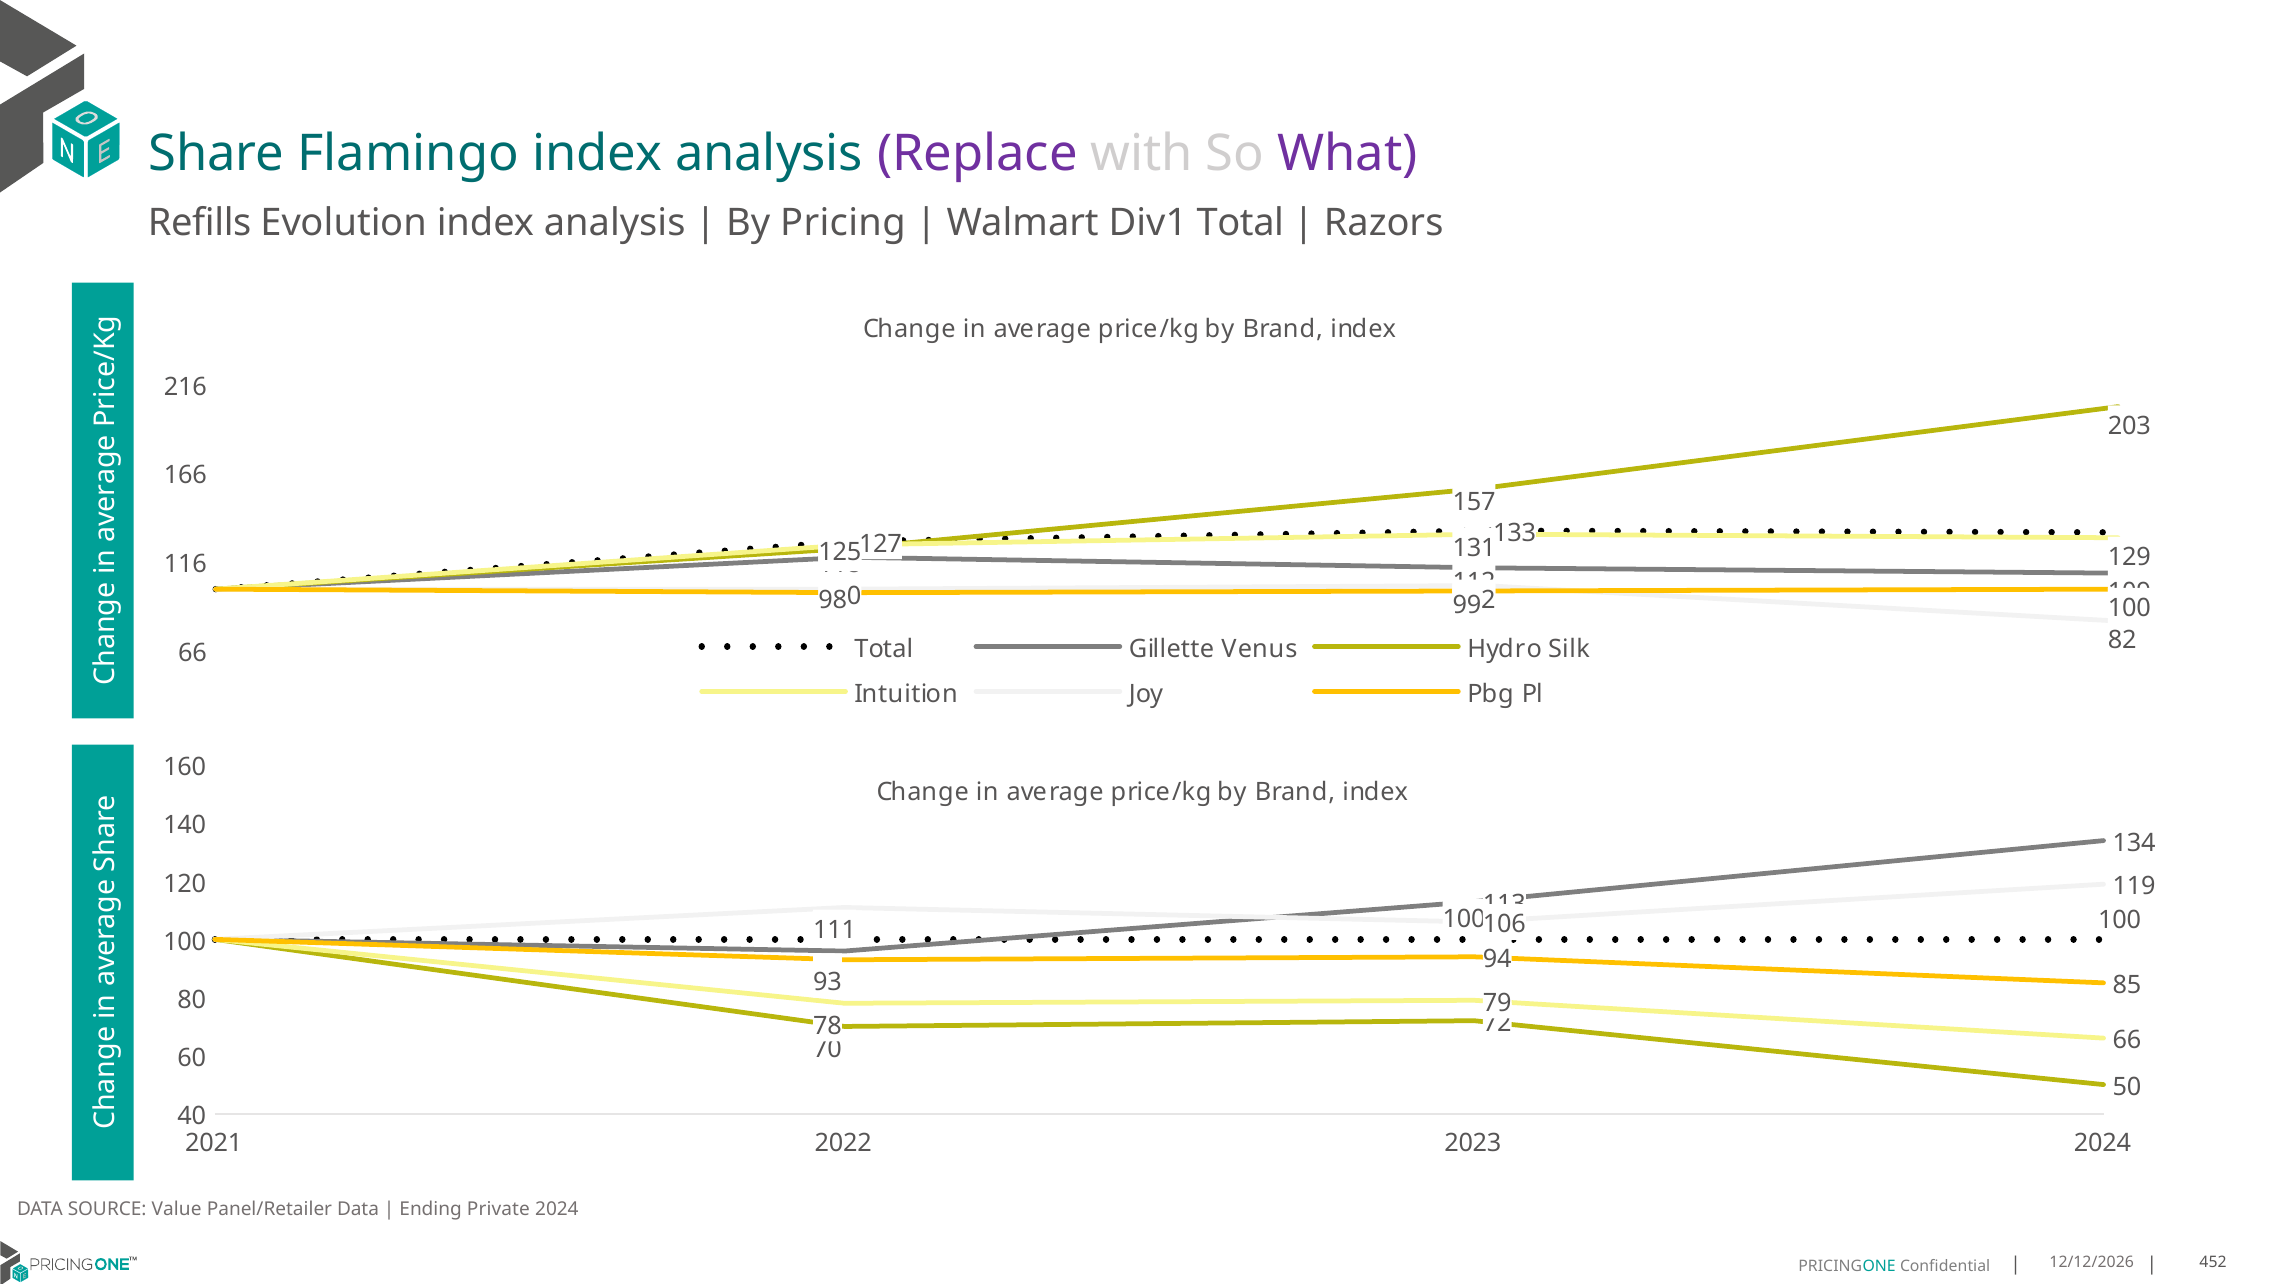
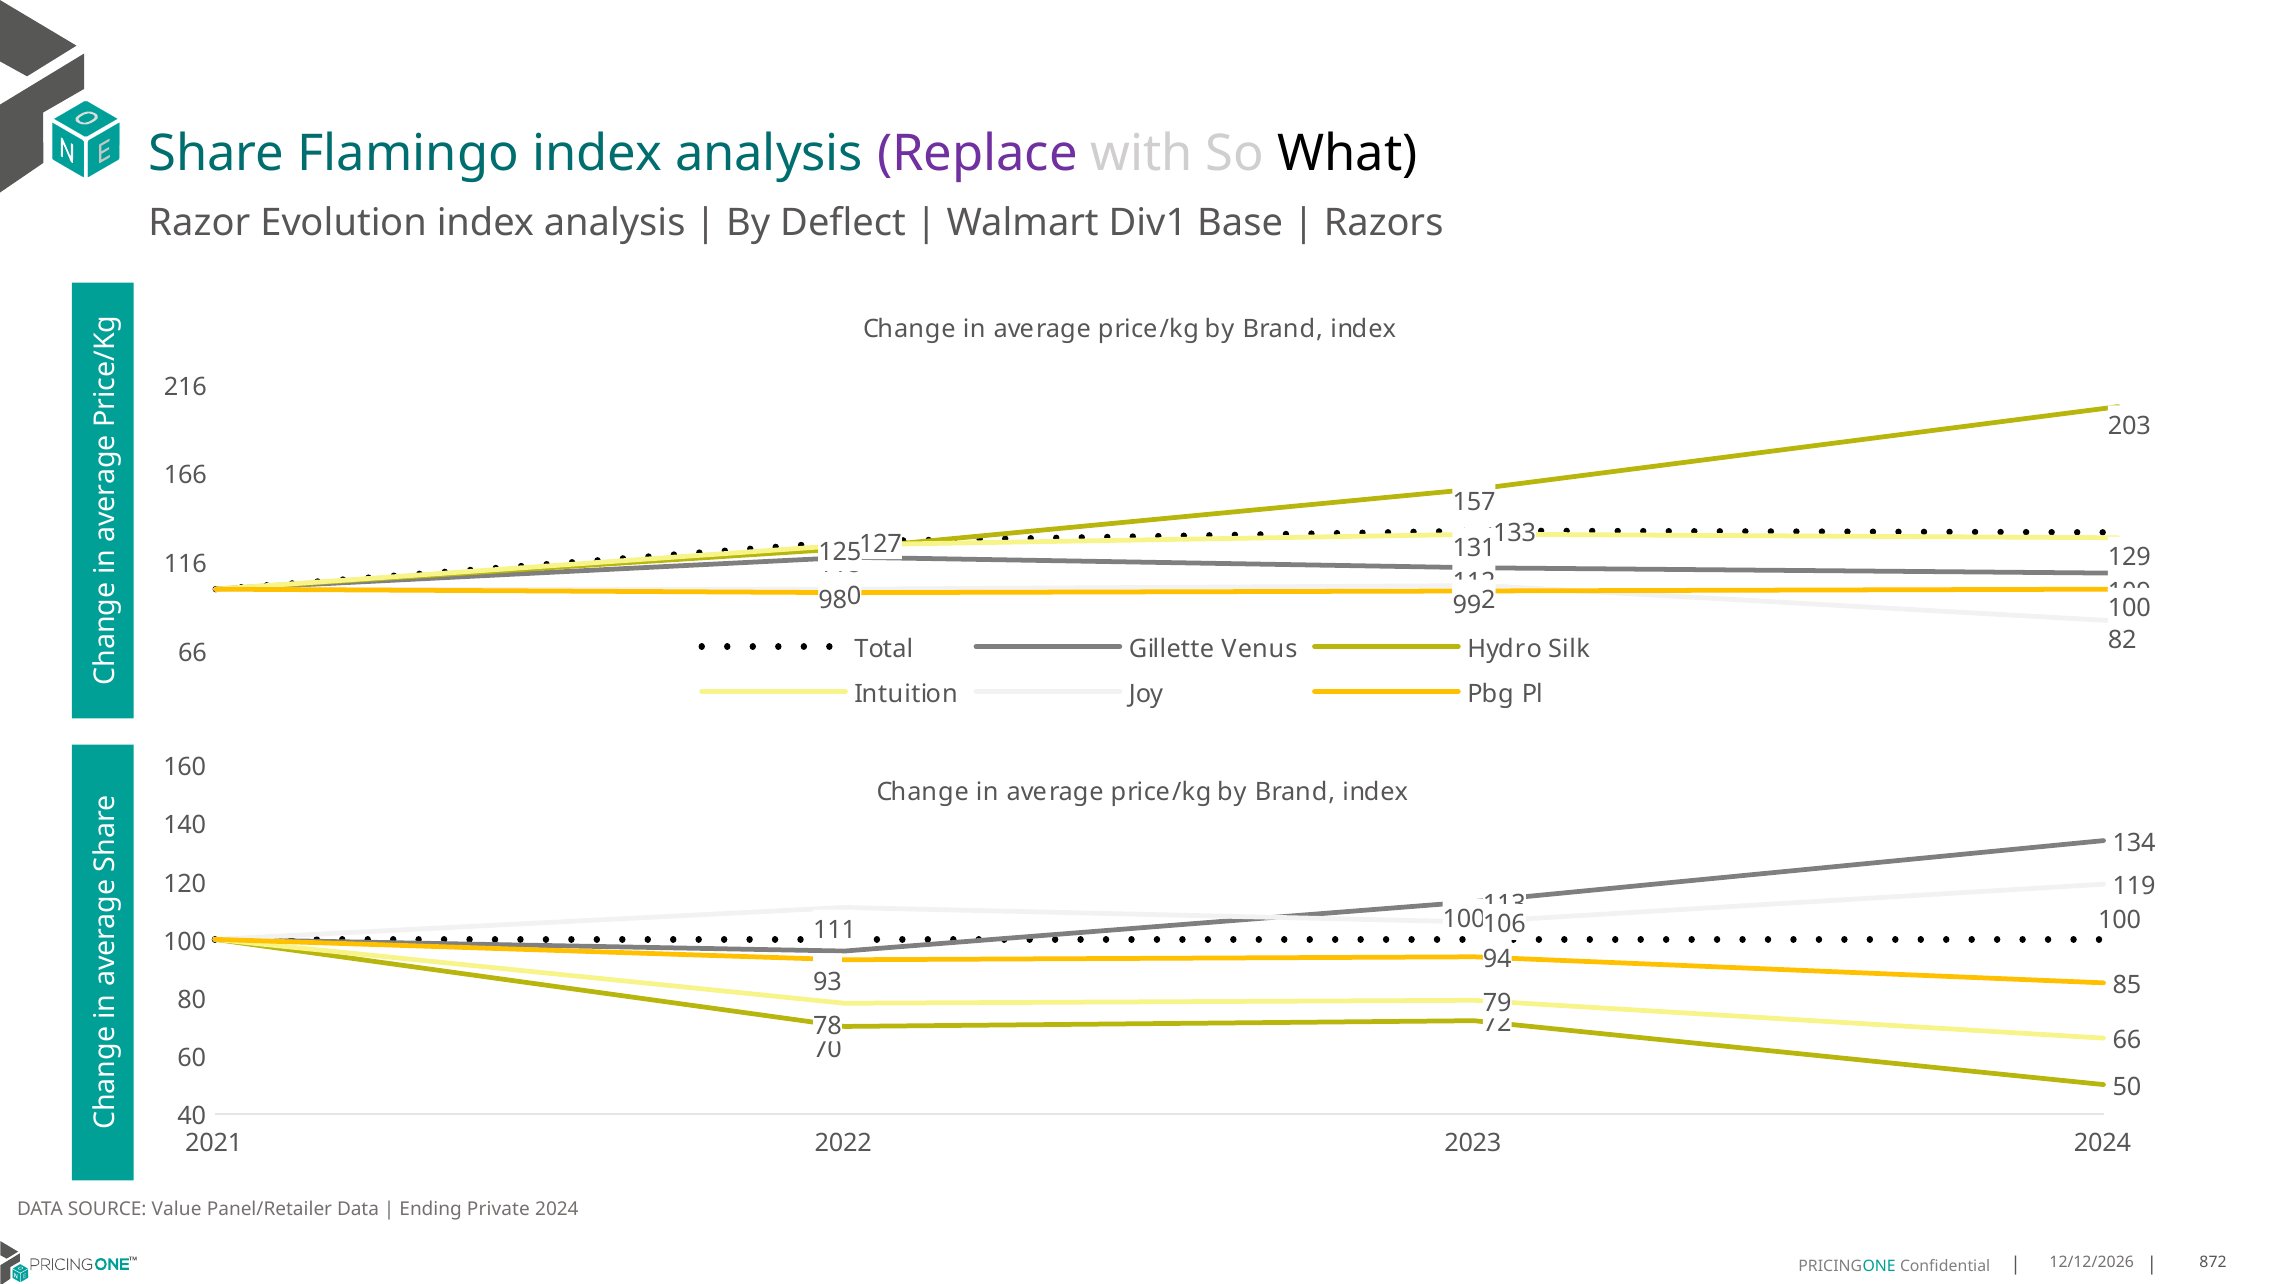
What colour: purple -> black (1348, 153)
Refills: Refills -> Razor (199, 223)
Pricing: Pricing -> Deflect (843, 223)
Div1 Total: Total -> Base (1240, 223)
452: 452 -> 872 (2213, 1263)
